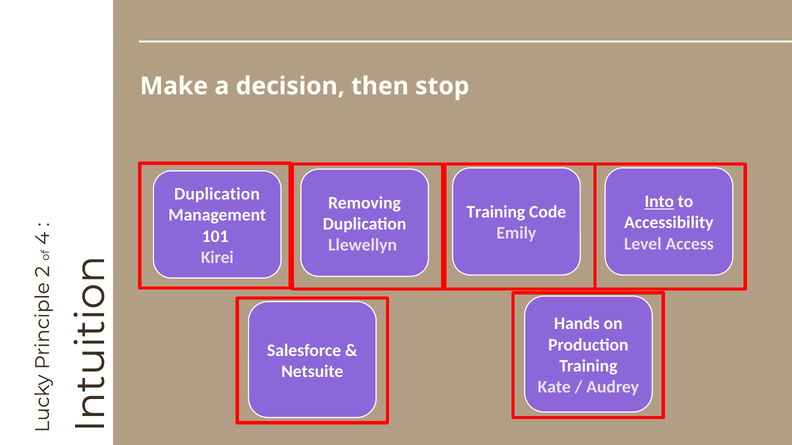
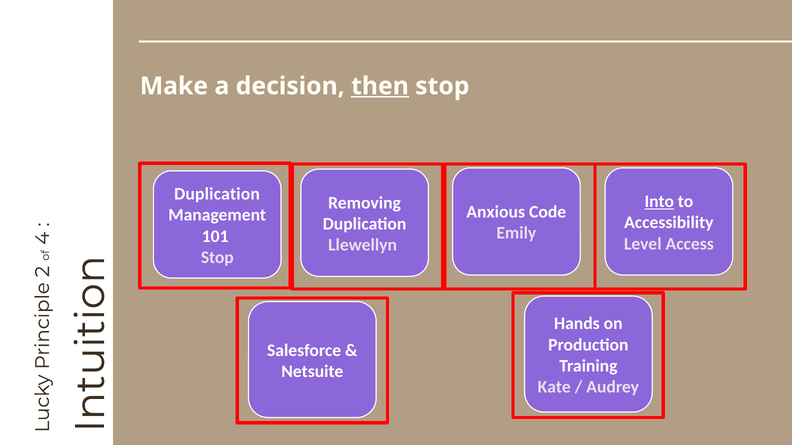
then underline: none -> present (380, 86)
Training: Training -> Anxious (496, 212)
Kirei: Kirei -> Stop (217, 258)
